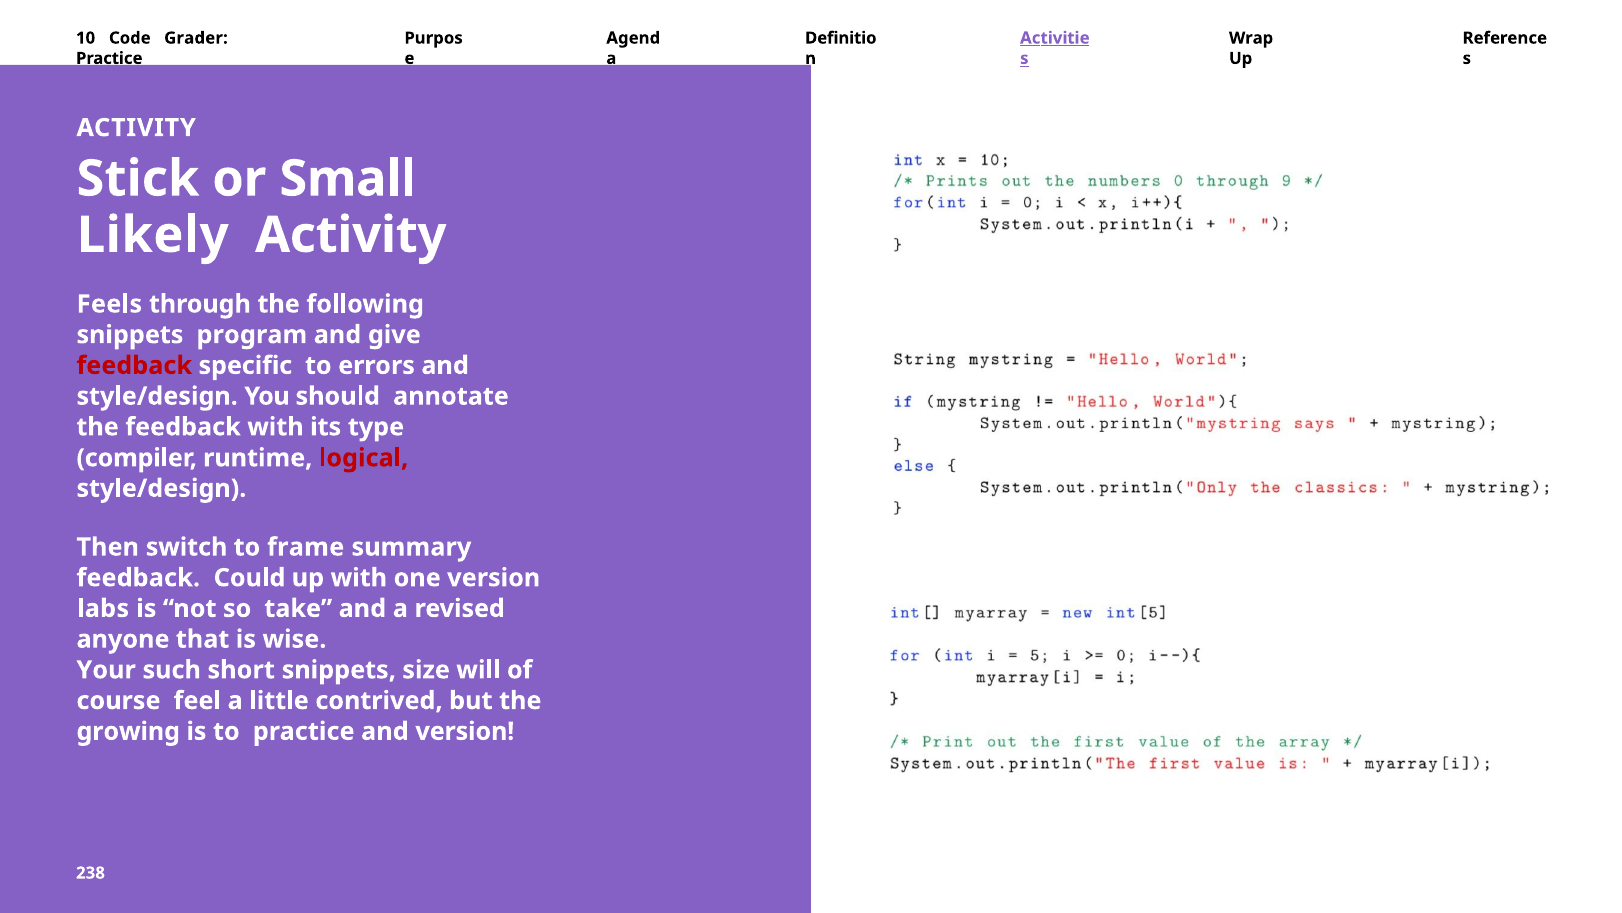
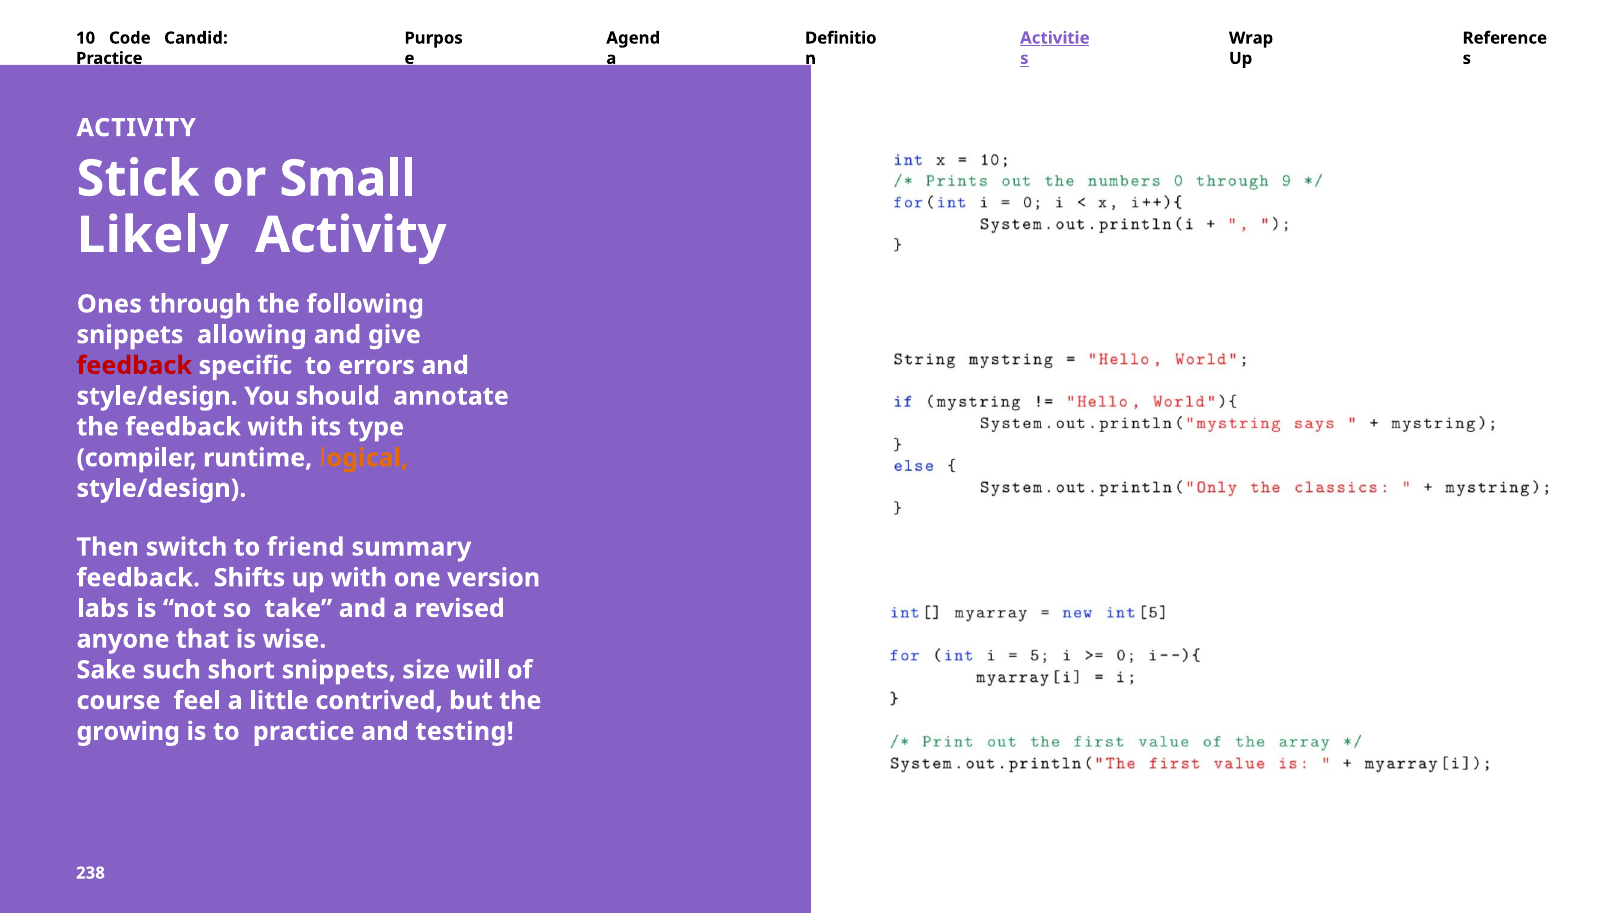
Grader: Grader -> Candid (196, 38)
Feels: Feels -> Ones (109, 304)
program: program -> allowing (252, 335)
logical colour: red -> orange (364, 458)
frame: frame -> friend (306, 547)
Could: Could -> Shifts (249, 577)
Your: Your -> Sake (106, 670)
and version: version -> testing (465, 731)
